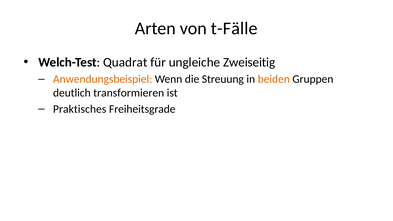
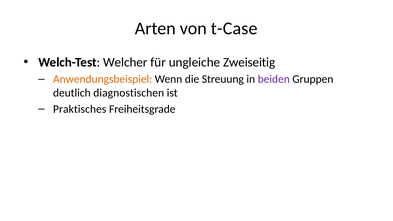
t-Fälle: t-Fälle -> t-Case (234, 29)
Quadrat: Quadrat -> Welcher (125, 62)
beiden colour: orange -> purple (274, 79)
transformieren: transformieren -> diagnostischen (129, 93)
